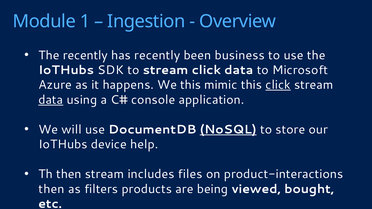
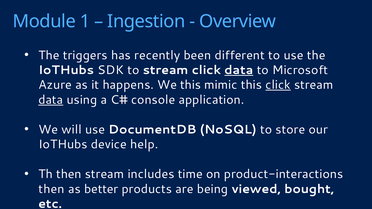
The recently: recently -> triggers (85, 55)
business: business -> different (240, 55)
data underline: none -> present (239, 70)
NoSQL underline: present -> none (228, 130)
files: files -> time (190, 174)
filters: filters -> better (101, 189)
